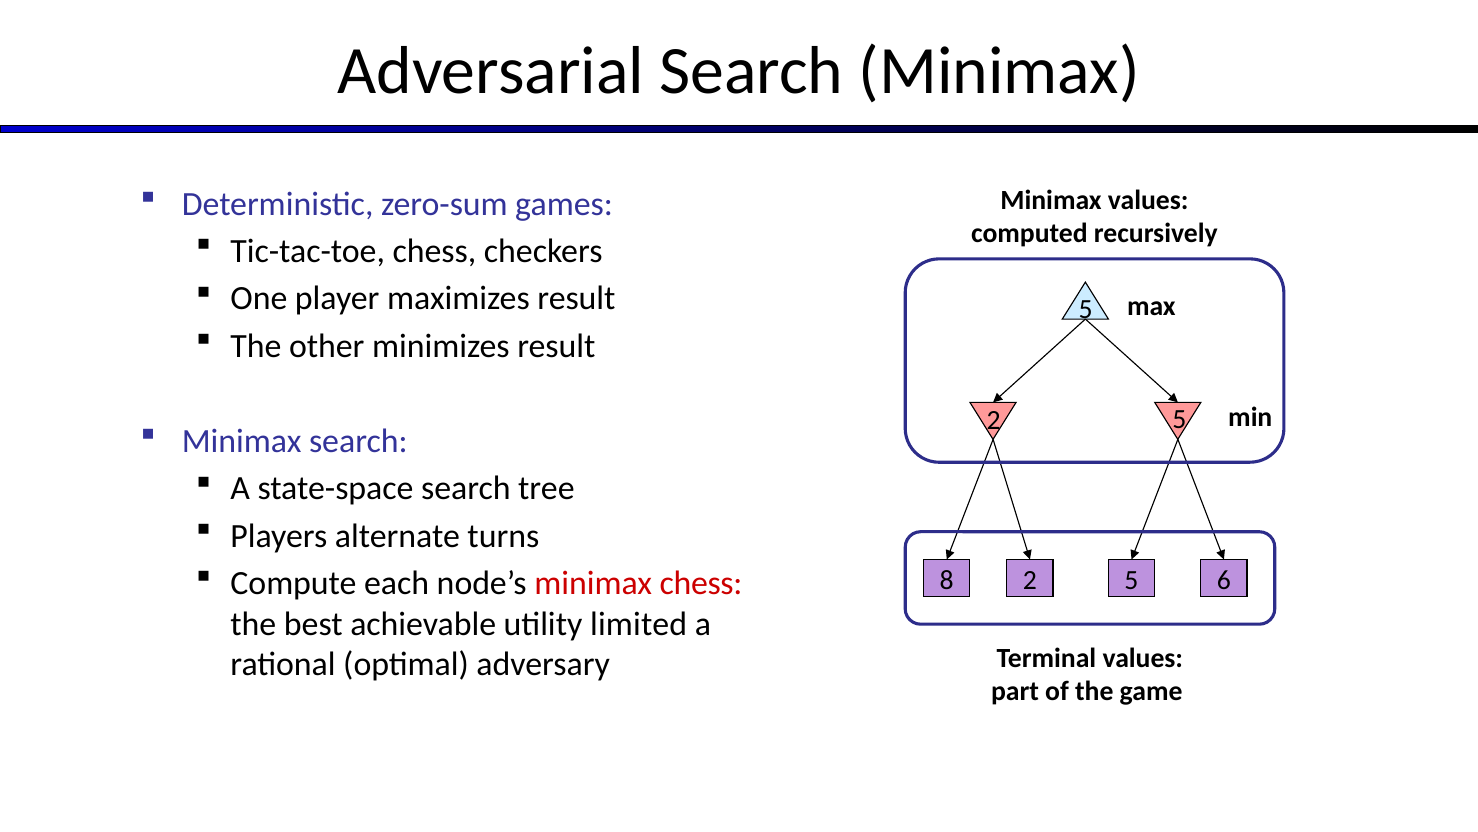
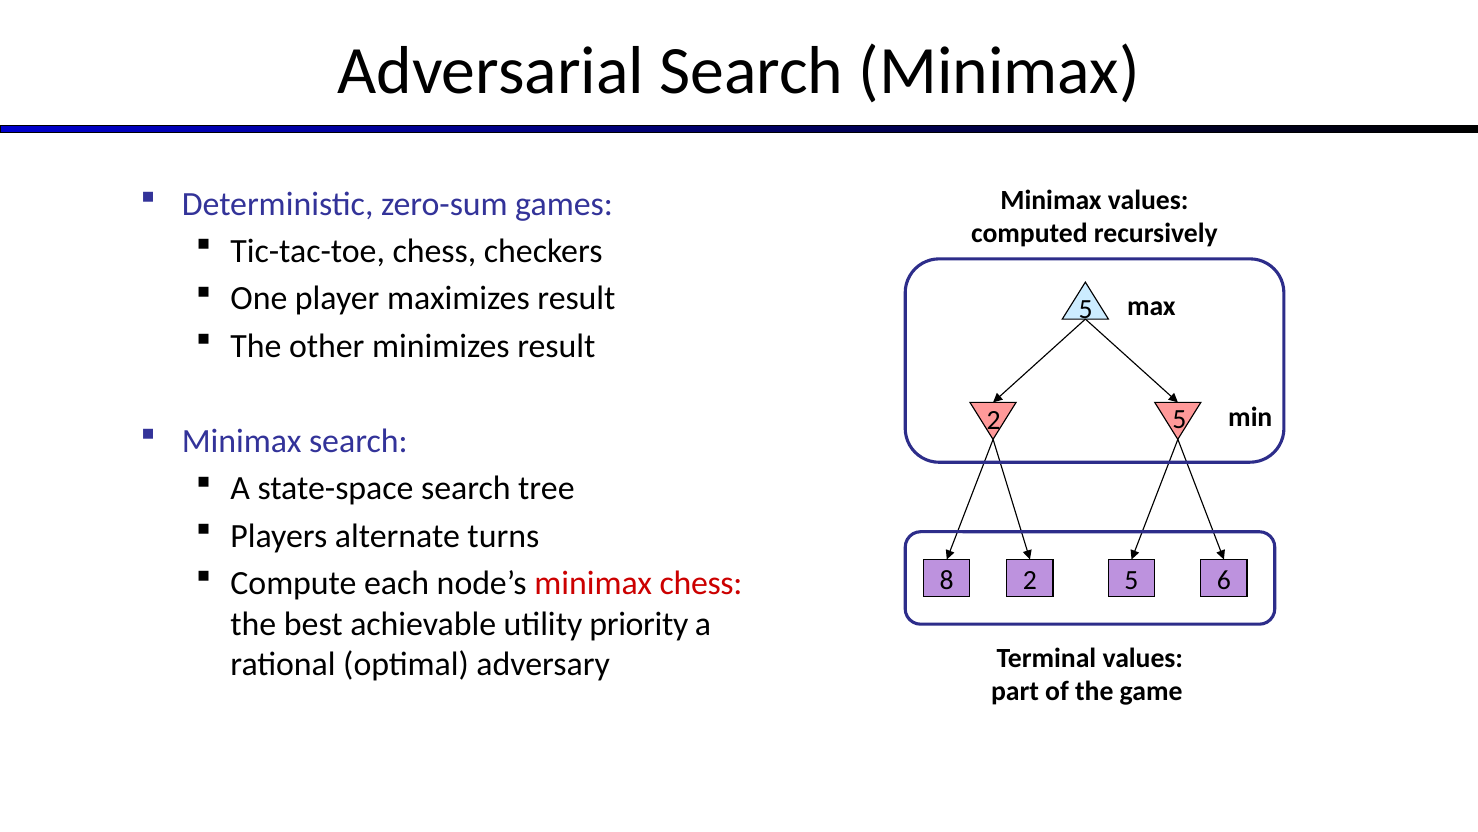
limited: limited -> priority (639, 624)
